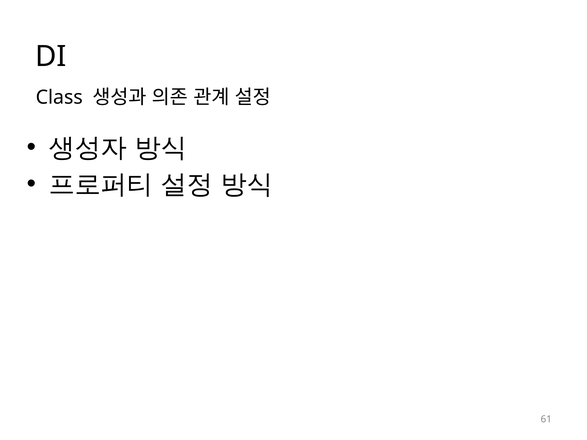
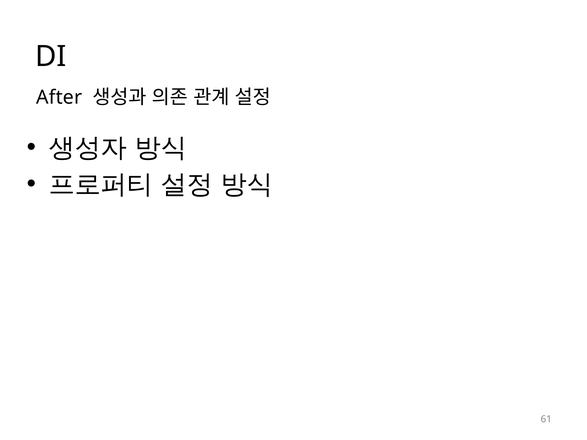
Class: Class -> After (59, 97)
